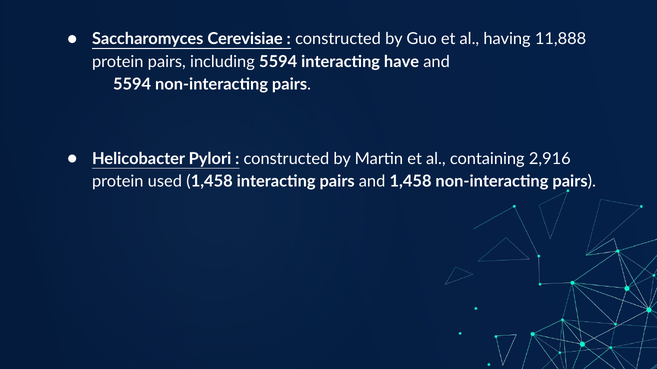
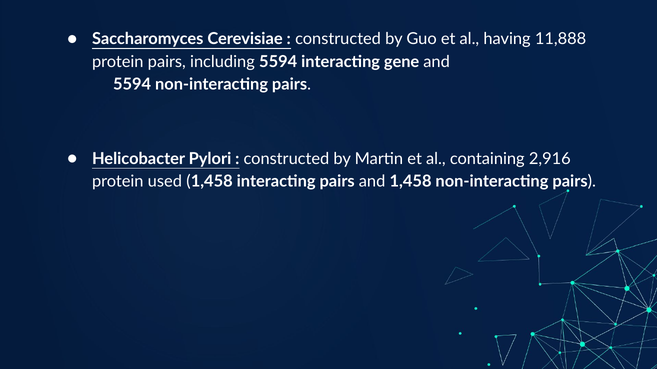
have: have -> gene (402, 62)
